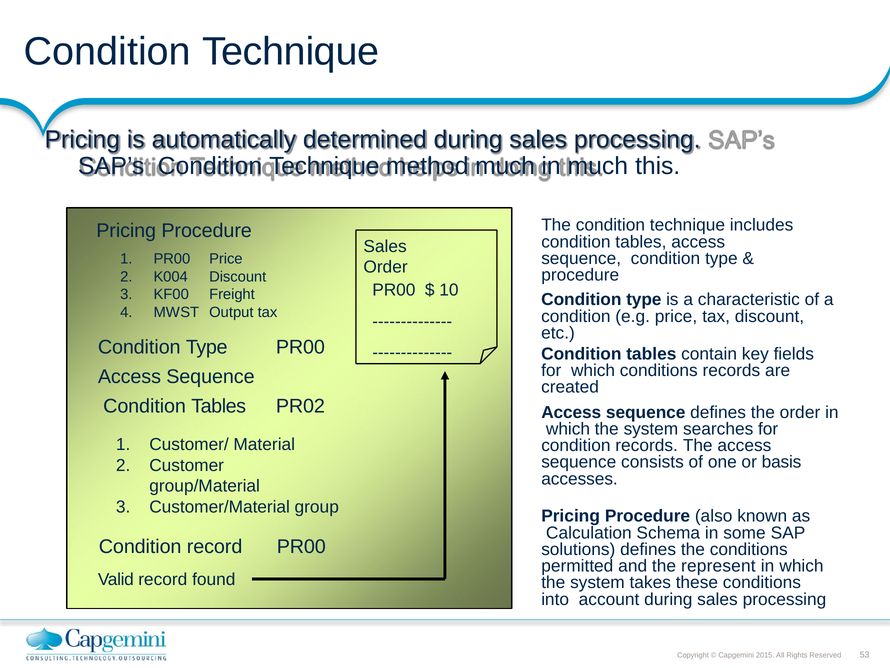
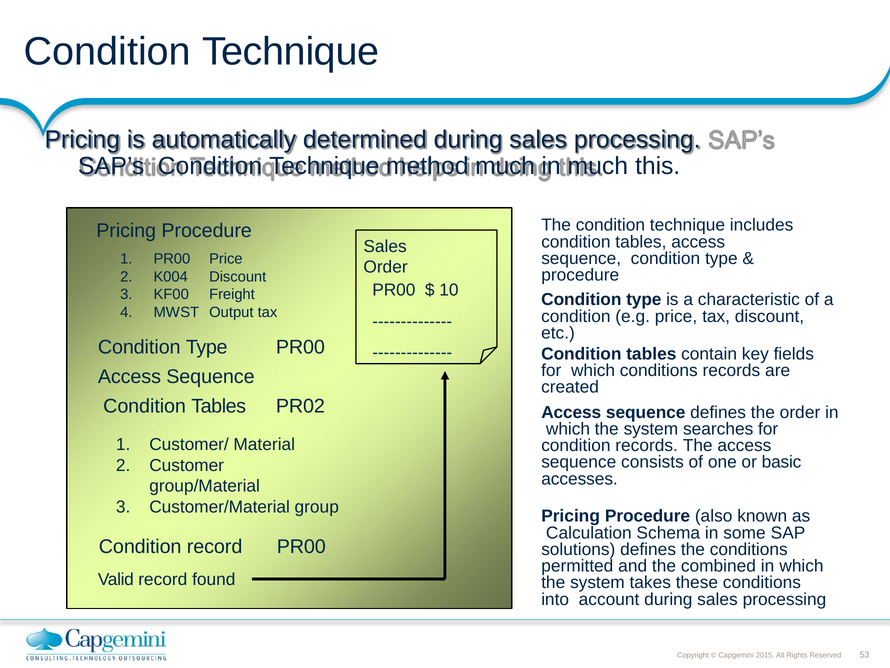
basis: basis -> basic (782, 462)
represent: represent -> combined (718, 566)
